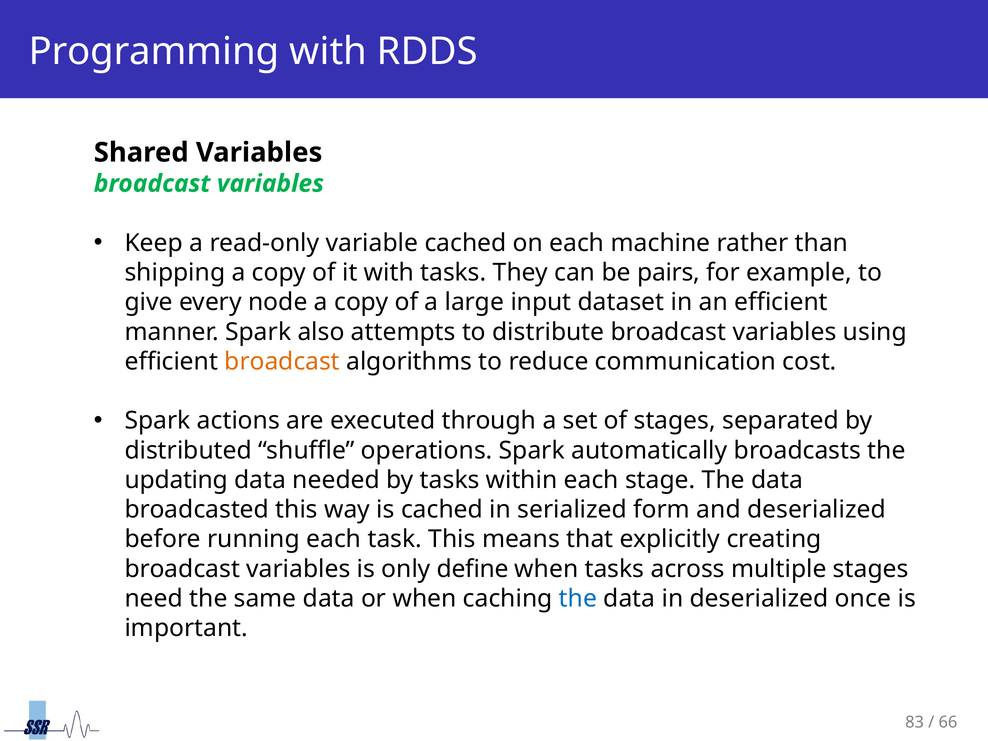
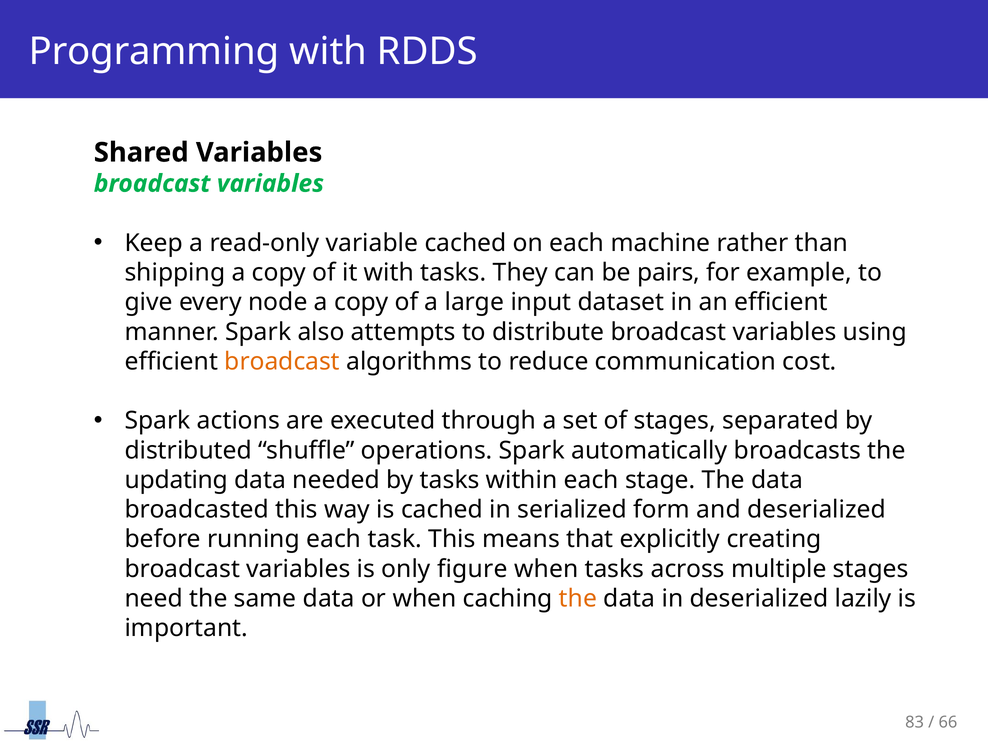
define: define -> figure (472, 569)
the colour: blue -> orange (578, 599)
once: once -> lazily (863, 599)
